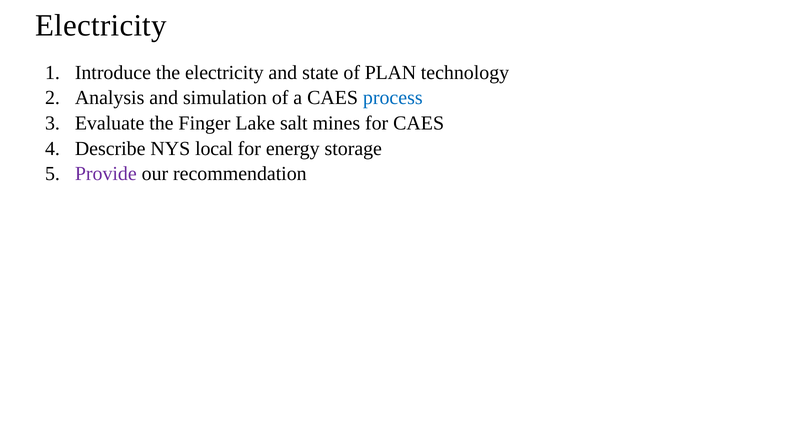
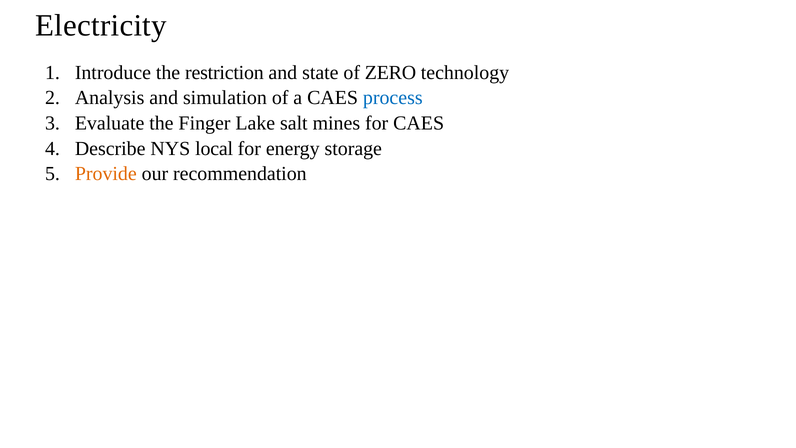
the electricity: electricity -> restriction (224, 72)
PLAN: PLAN -> ZERO (390, 72)
Provide colour: purple -> orange (106, 174)
